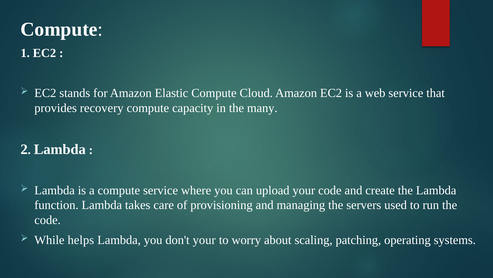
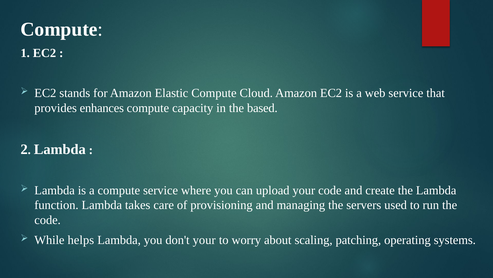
recovery: recovery -> enhances (102, 108)
many: many -> based (262, 108)
